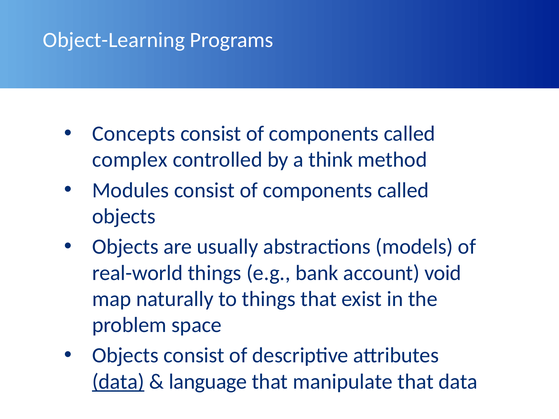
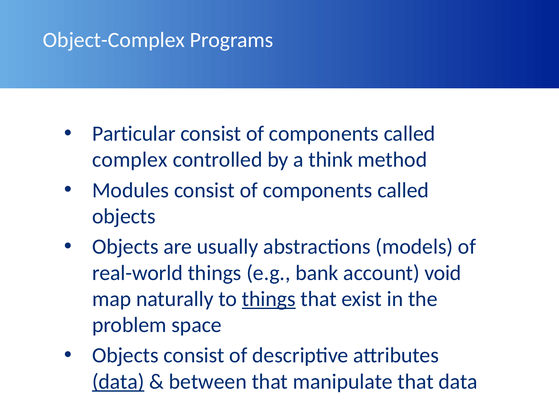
Object-Learning: Object-Learning -> Object-Complex (114, 40)
Concepts: Concepts -> Particular (134, 134)
things underline: none -> present (269, 299)
language: language -> between (208, 382)
